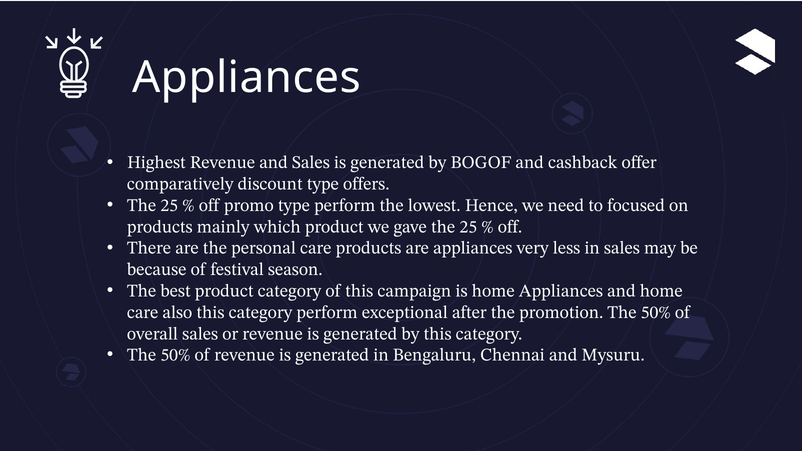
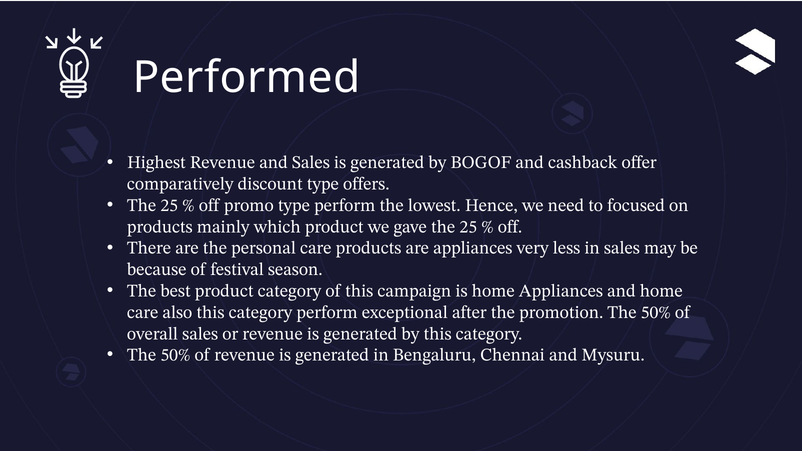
Appliances: Appliances -> Performed (247, 77)
